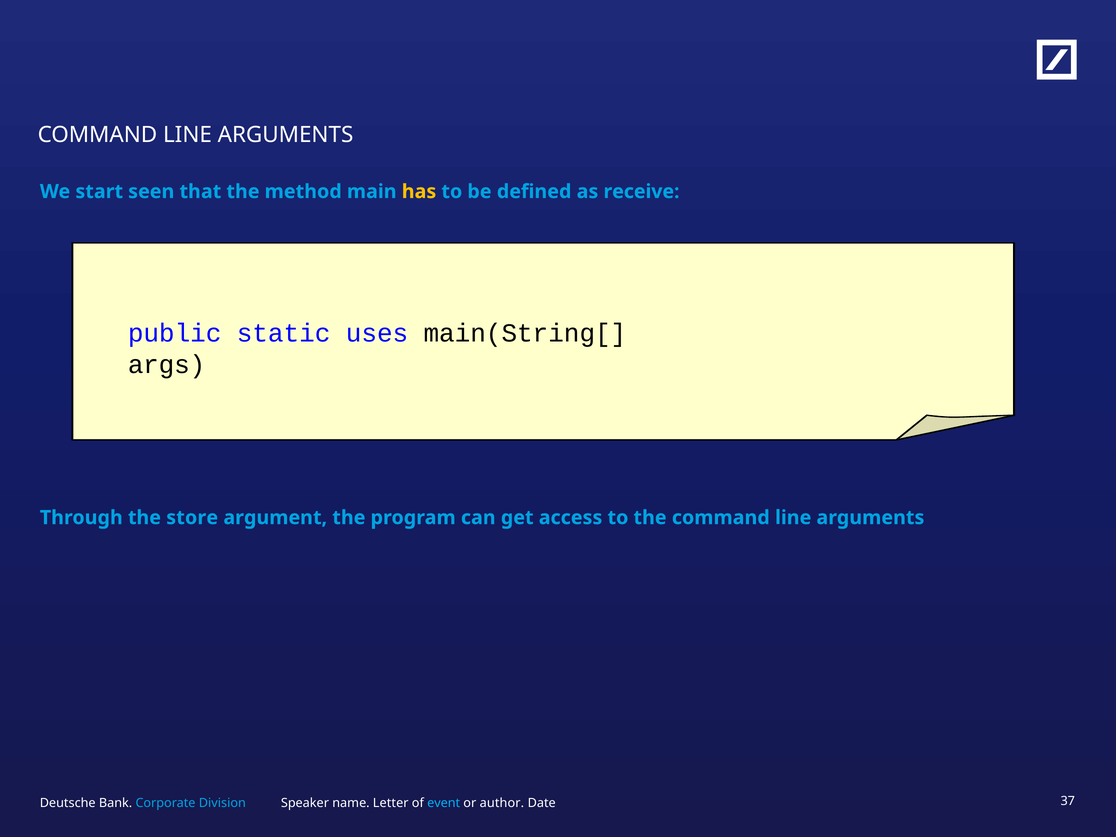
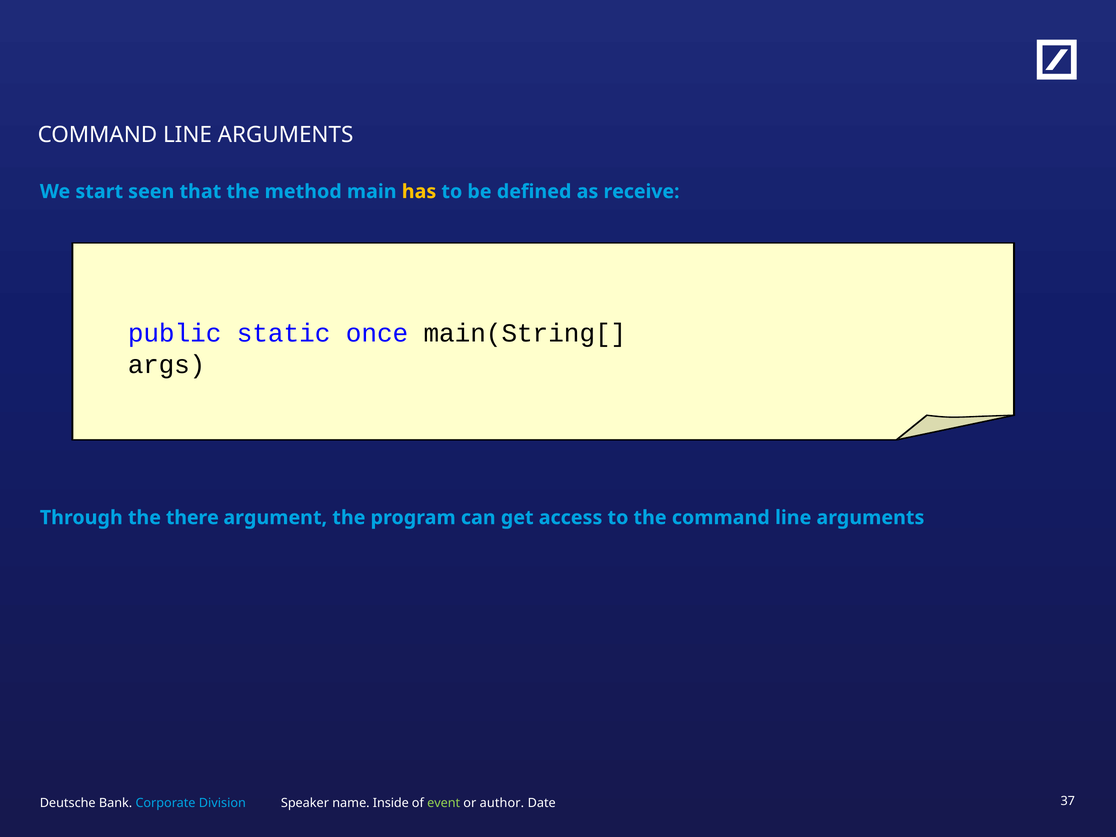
uses: uses -> once (377, 333)
store: store -> there (192, 518)
Letter: Letter -> Inside (391, 803)
event colour: light blue -> light green (444, 803)
